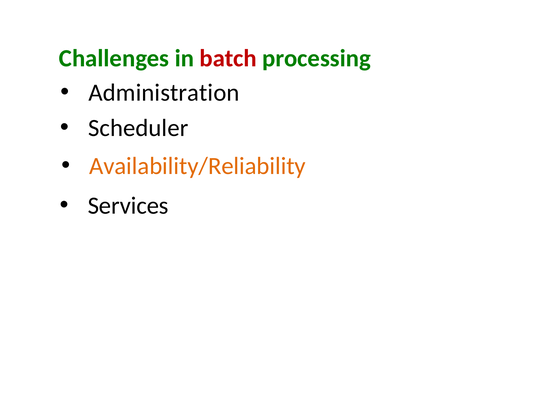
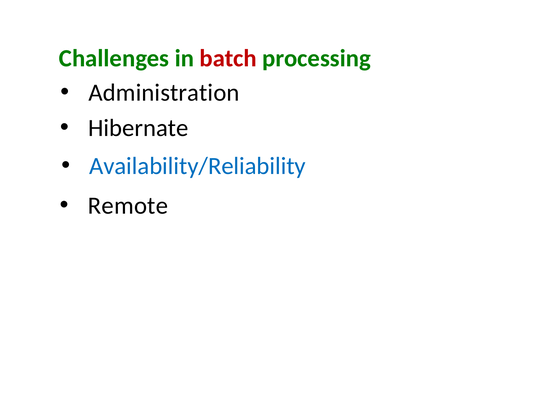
Scheduler: Scheduler -> Hibernate (138, 128)
Availability/Reliability colour: orange -> blue (197, 166)
Services: Services -> Remote (128, 206)
